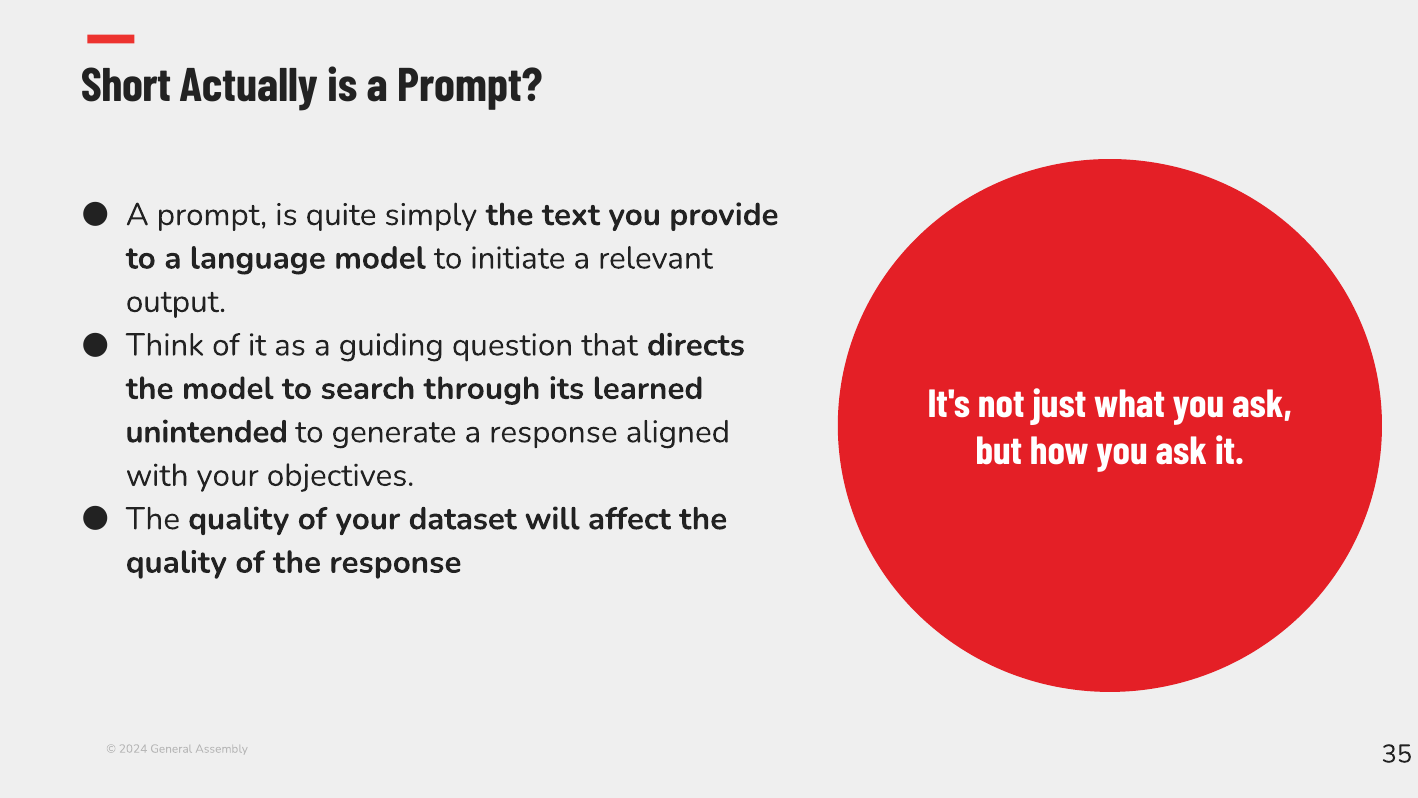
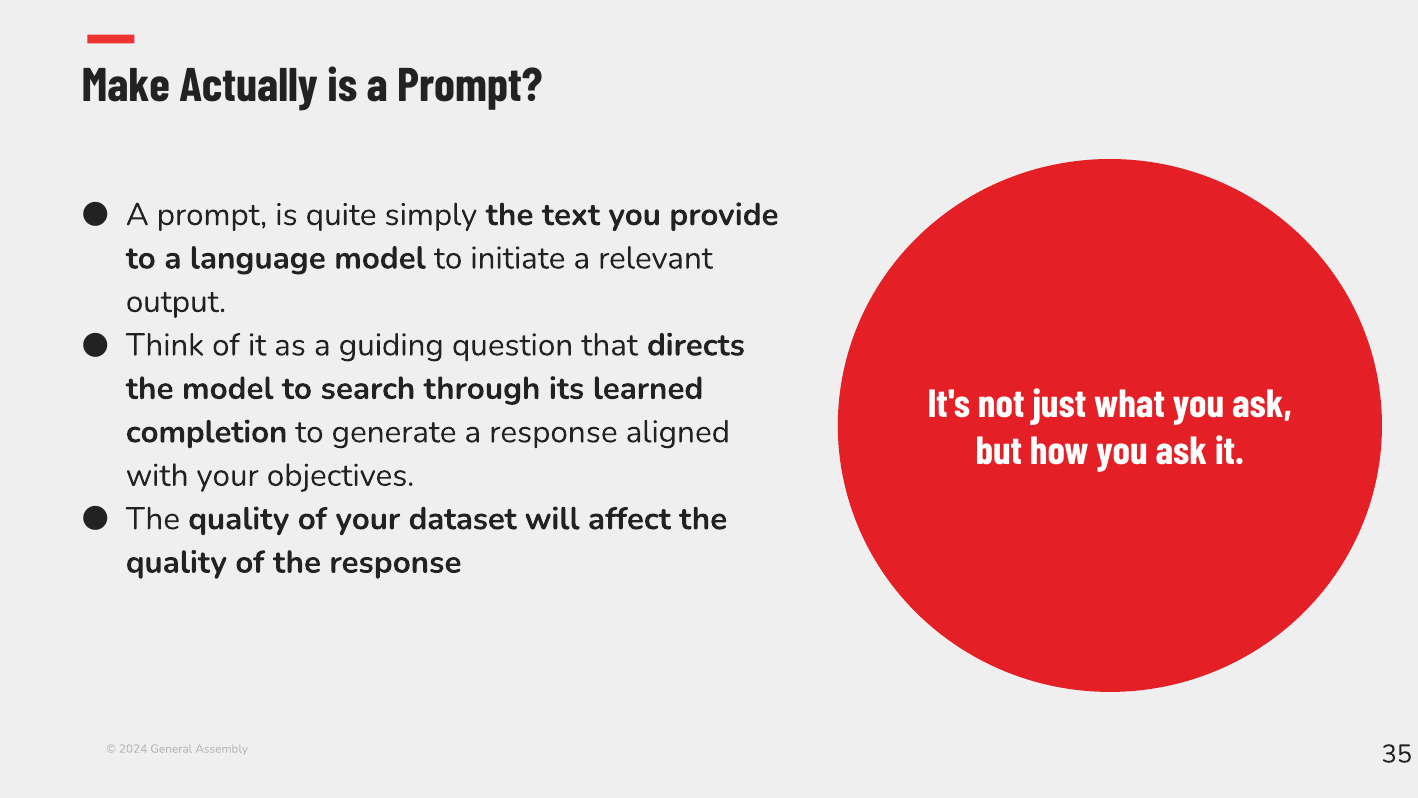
Short: Short -> Make (126, 86)
unintended: unintended -> completion (207, 432)
